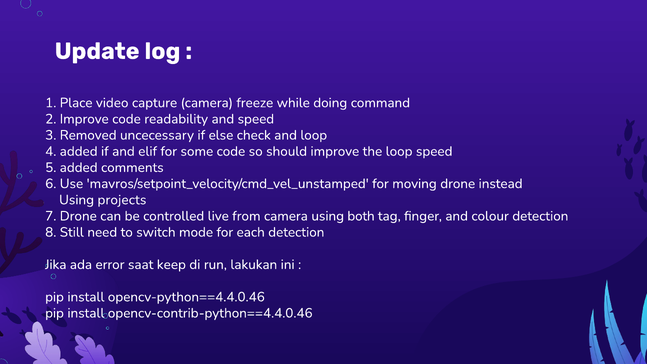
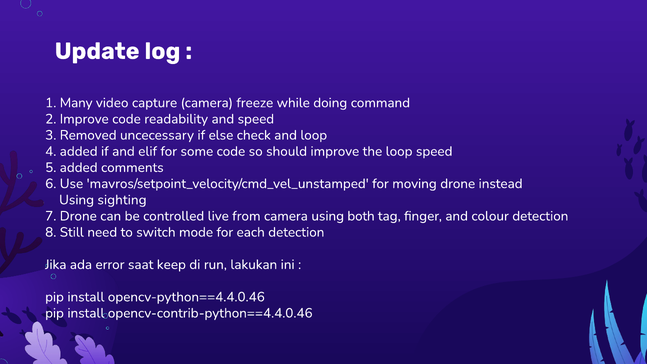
Place: Place -> Many (76, 103)
projects: projects -> sighting (122, 200)
